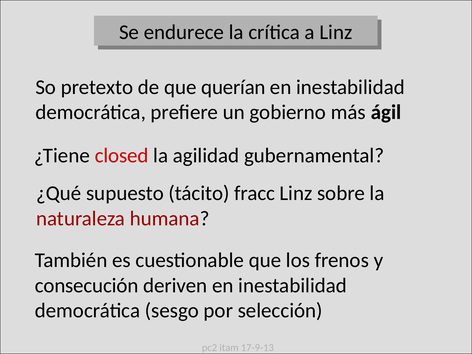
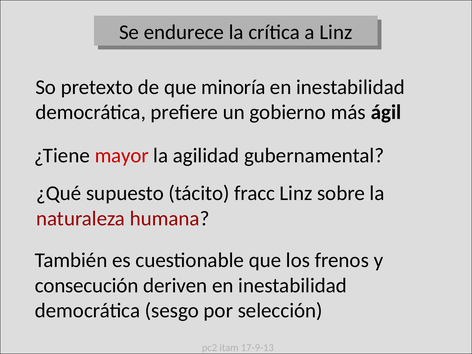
querían: querían -> minoría (233, 87)
closed: closed -> mayor (122, 156)
